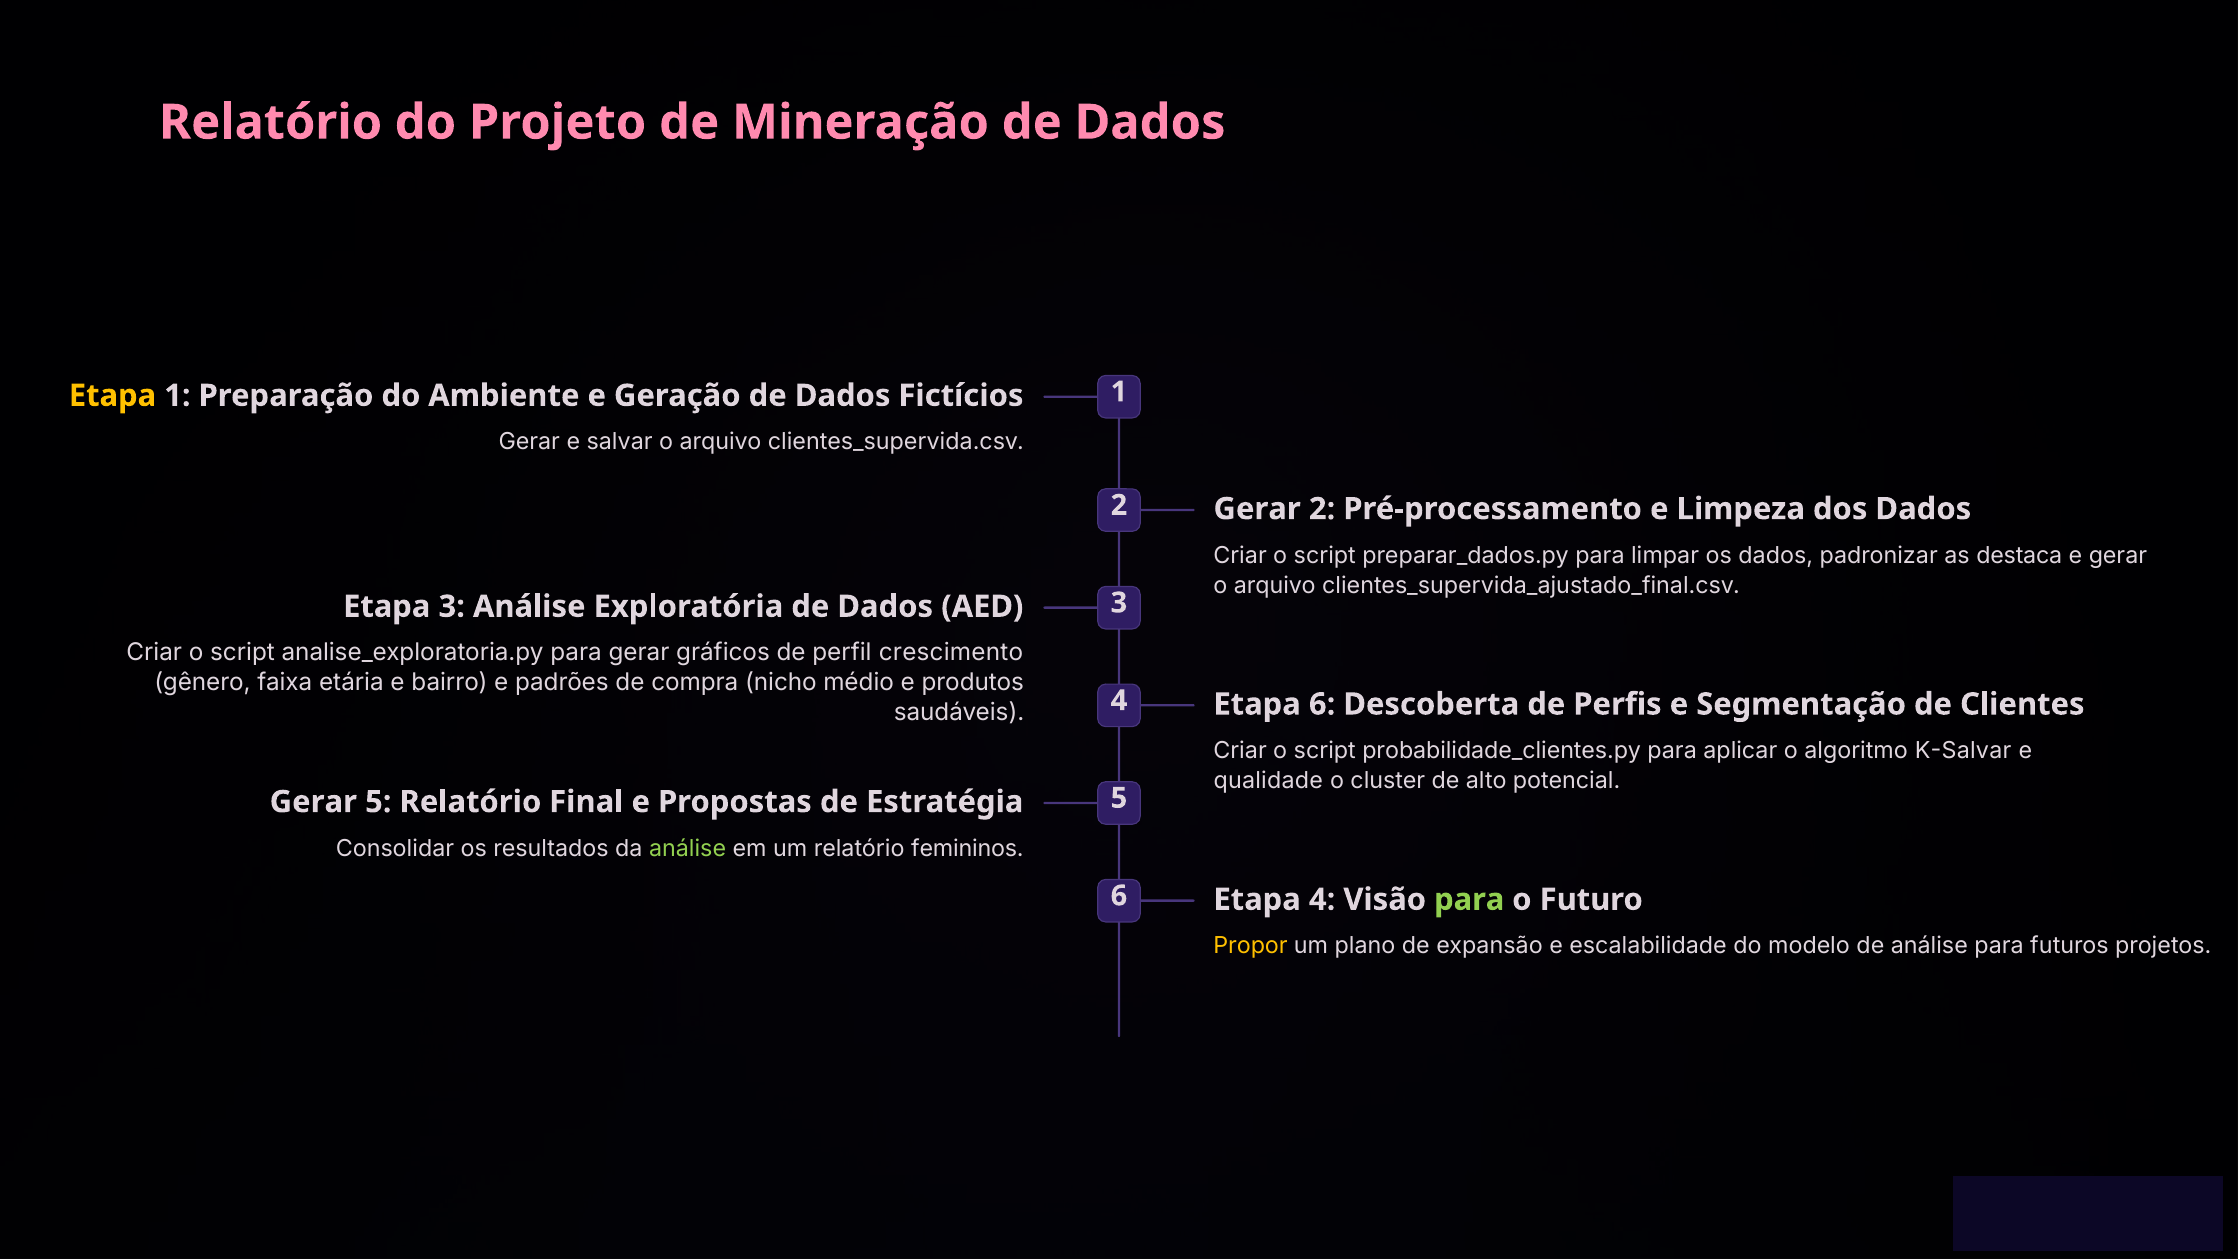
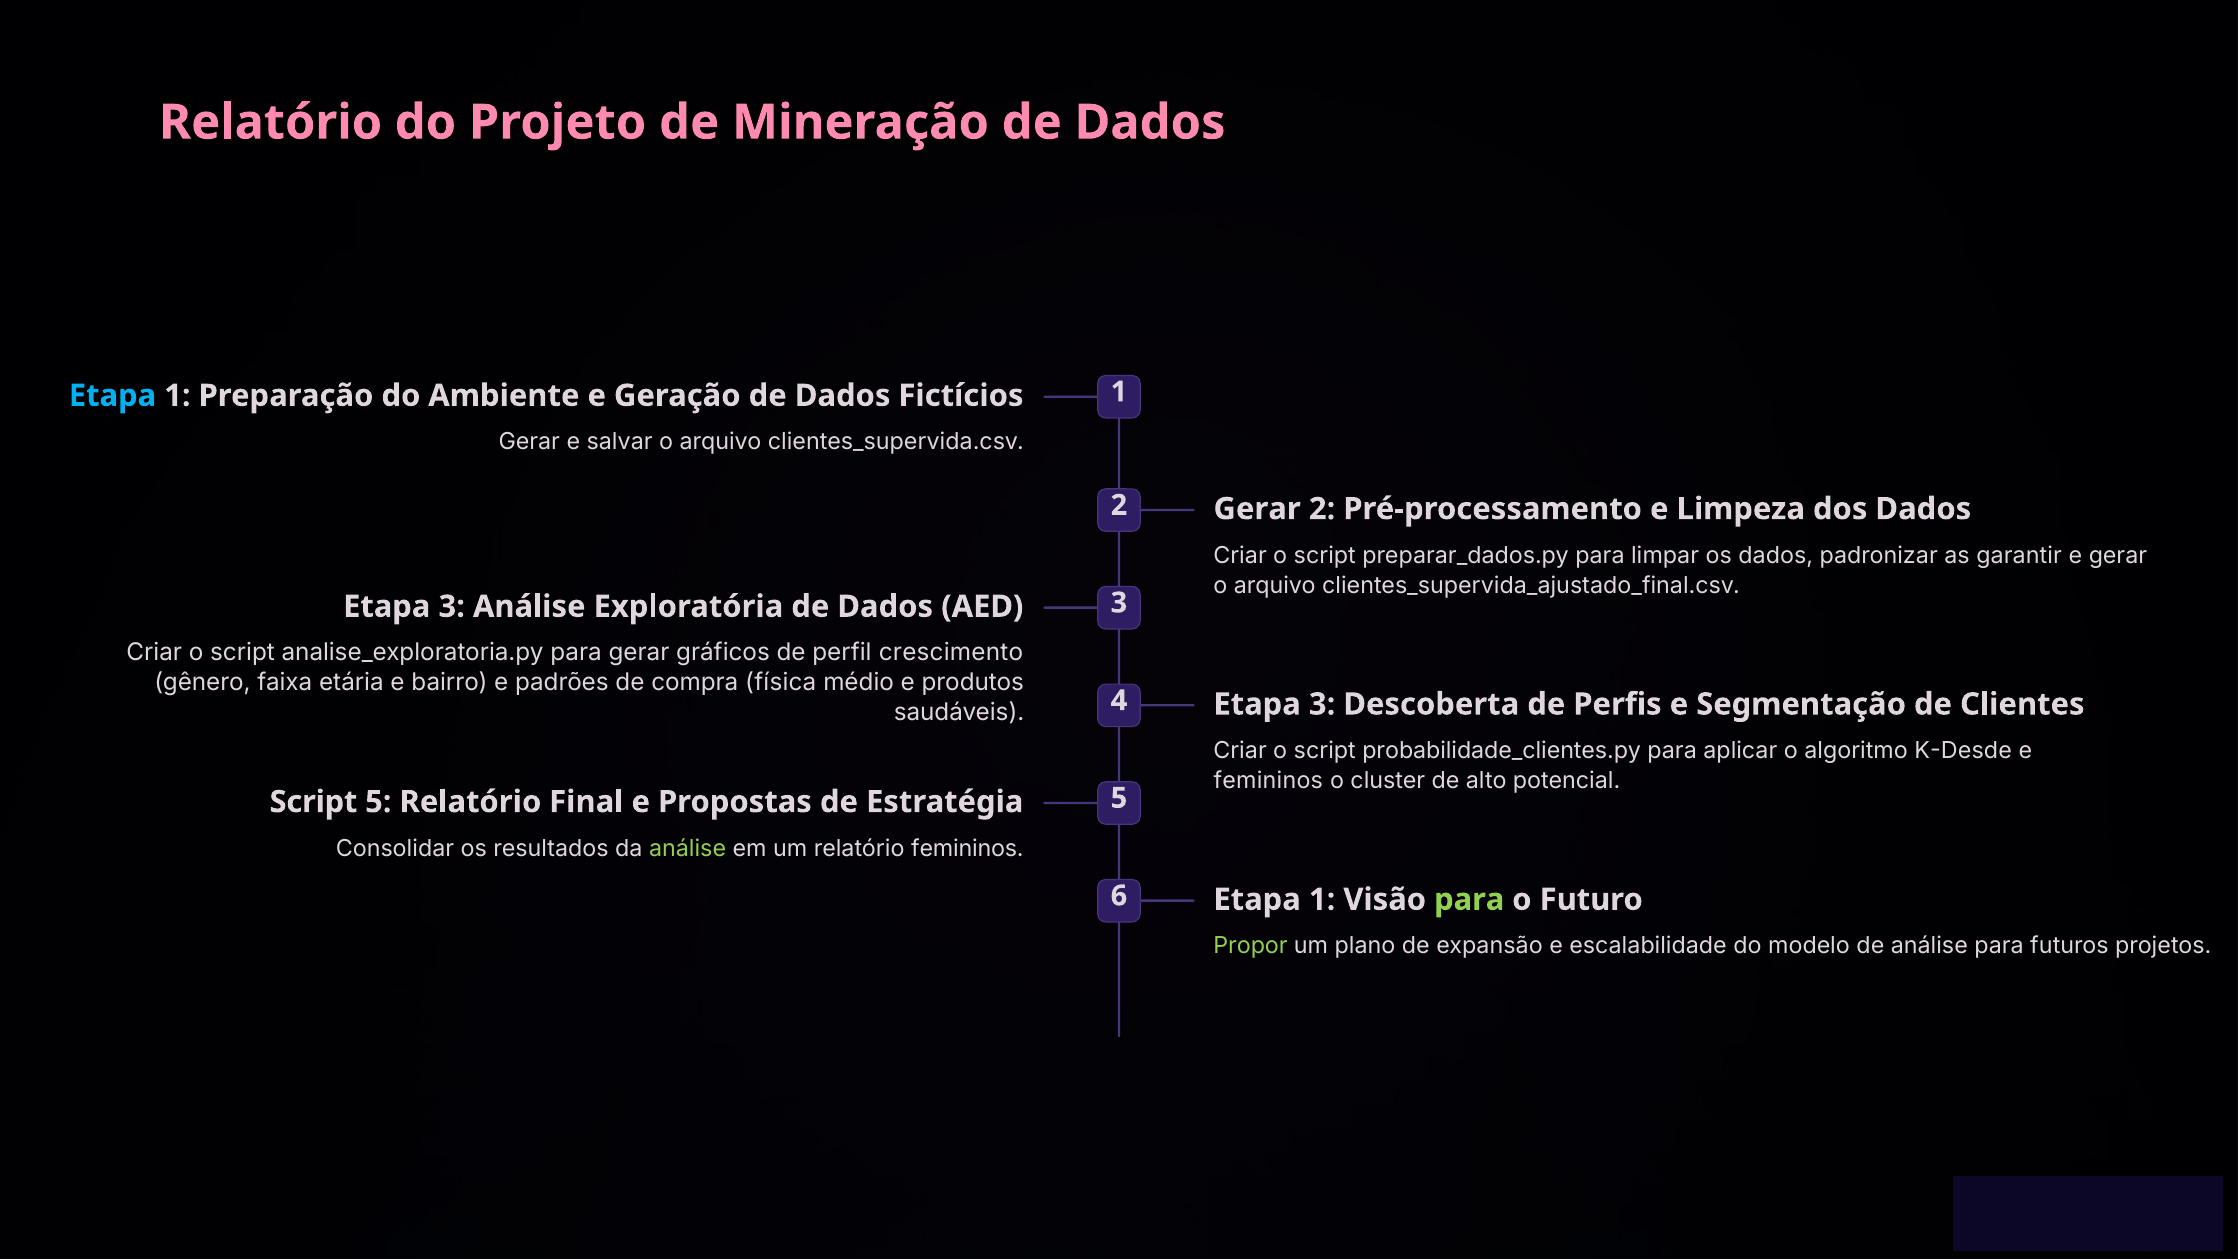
Etapa colour: yellow -> light blue (112, 396)
destaca: destaca -> garantir (2019, 555)
nicho: nicho -> física (781, 683)
4 Etapa 6: 6 -> 3 (1322, 704)
K-Salvar: K-Salvar -> K-Desde (1963, 751)
qualidade: qualidade -> femininos (1268, 781)
Gerar: Gerar -> Script (313, 802)
6 Etapa 4: 4 -> 1 (1322, 899)
Propor colour: yellow -> light green (1251, 946)
